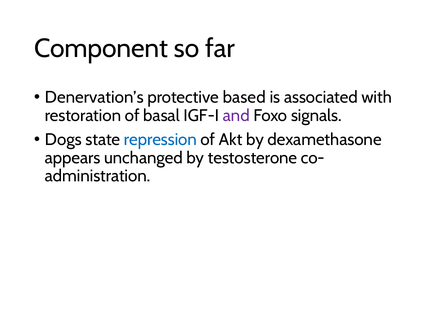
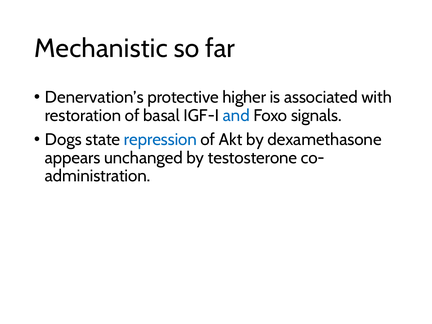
Component: Component -> Mechanistic (101, 48)
based: based -> higher (244, 97)
and colour: purple -> blue (236, 116)
